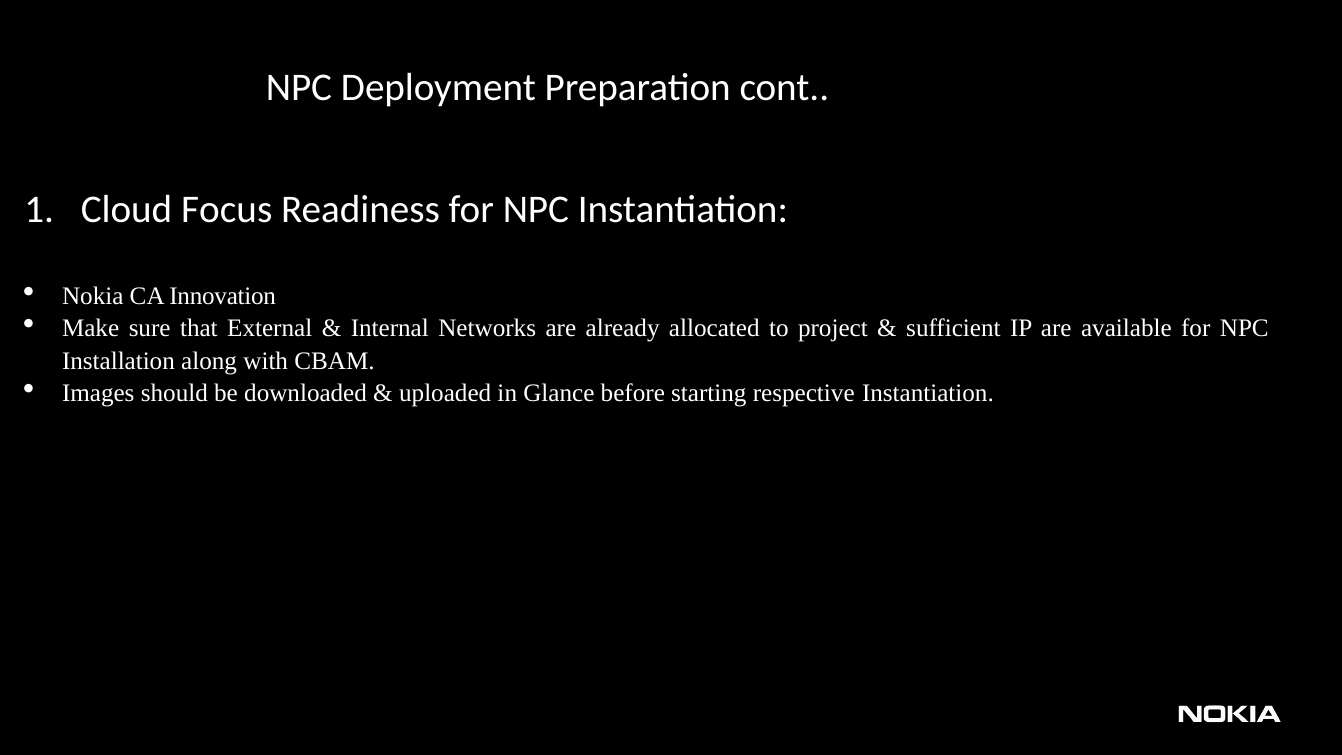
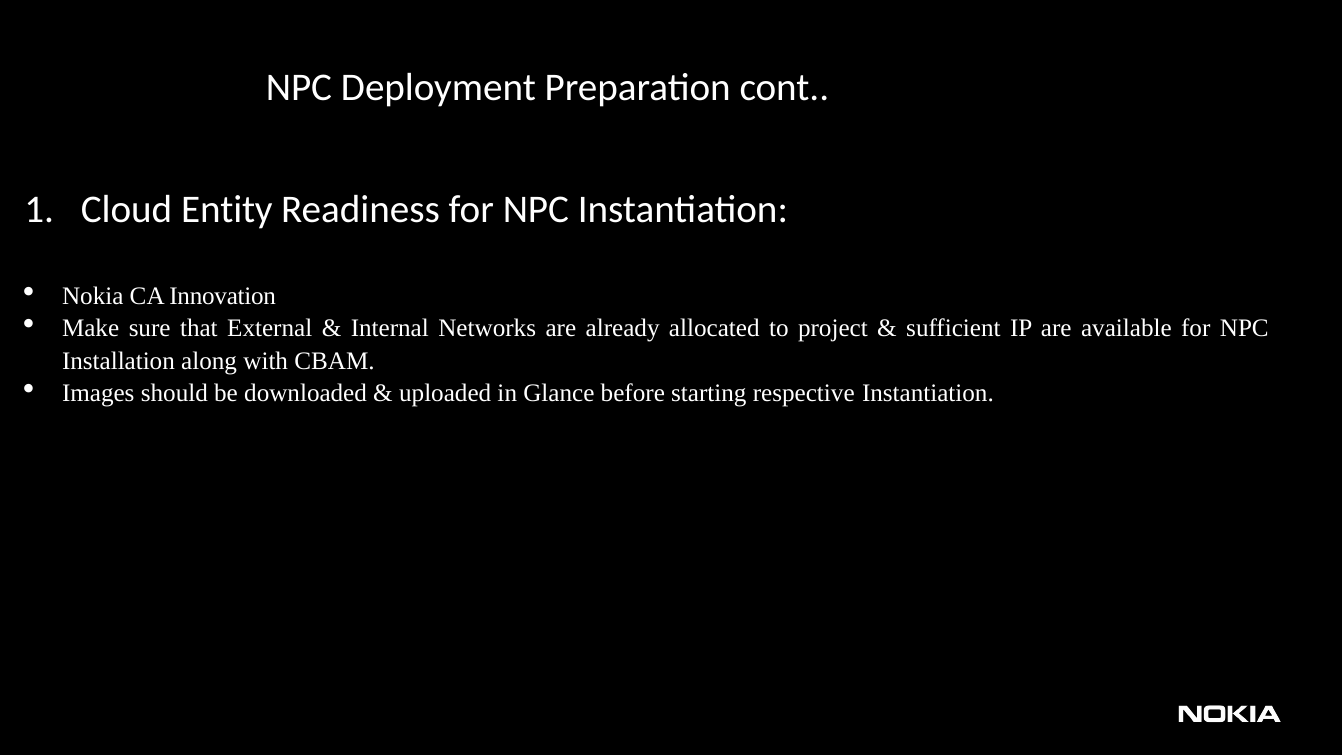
Focus: Focus -> Entity (227, 209)
